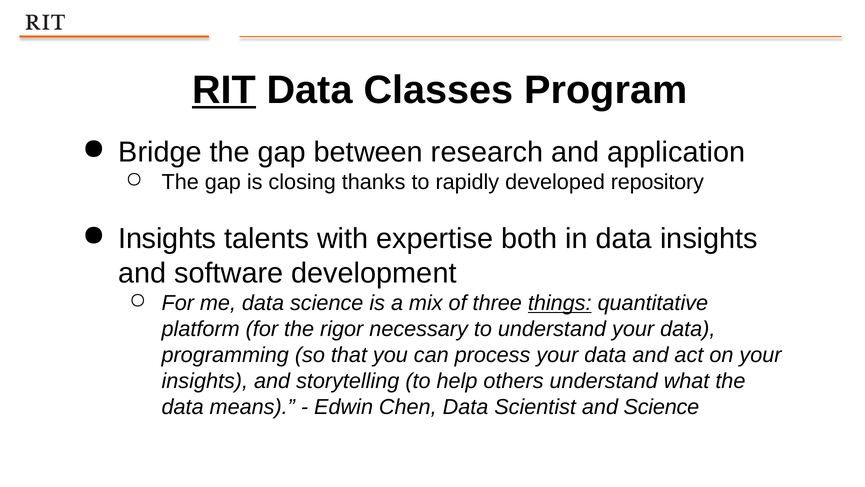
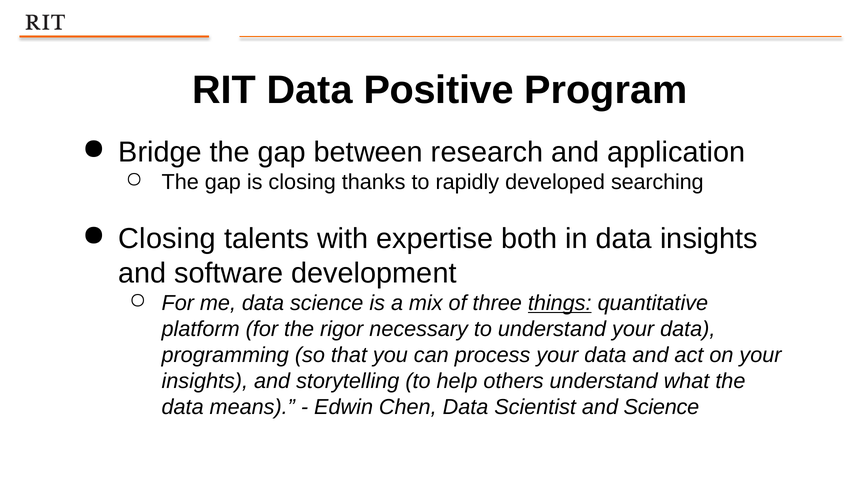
RIT underline: present -> none (224, 90)
Classes: Classes -> Positive (439, 90)
repository: repository -> searching (657, 182)
Insights: Insights -> Closing (167, 239)
